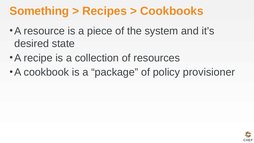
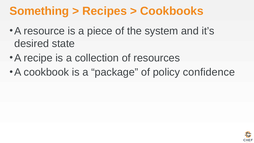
provisioner: provisioner -> confidence (209, 72)
